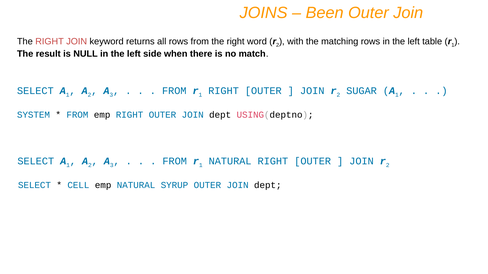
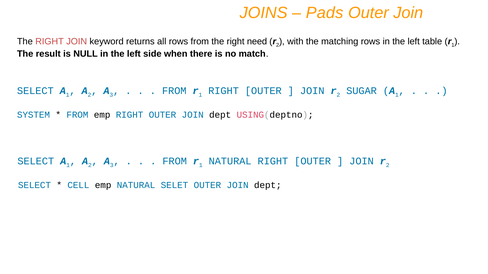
Been: Been -> Pads (325, 13)
word: word -> need (257, 41)
SYRUP: SYRUP -> SELET (174, 186)
